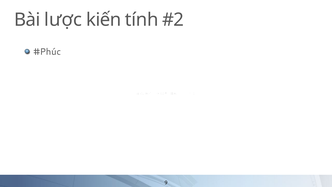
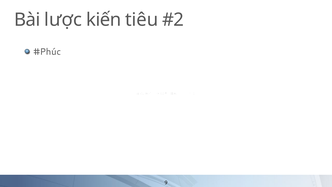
tính: tính -> tiêu (142, 20)
